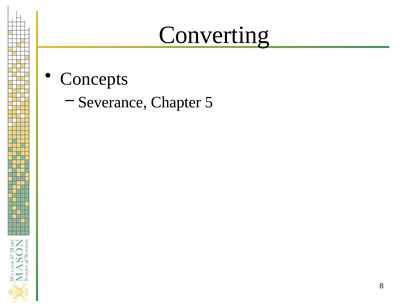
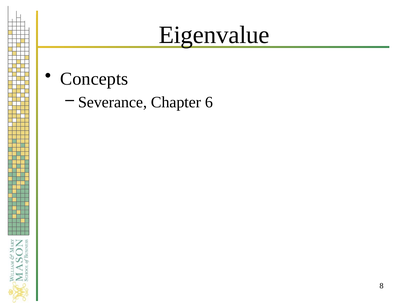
Converting: Converting -> Eigenvalue (214, 35)
5: 5 -> 6 (209, 102)
